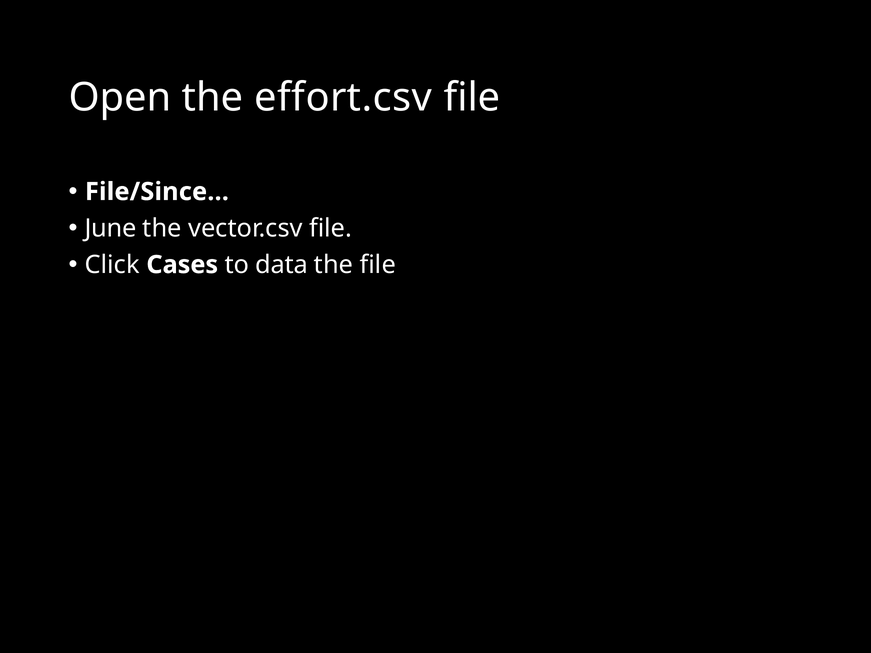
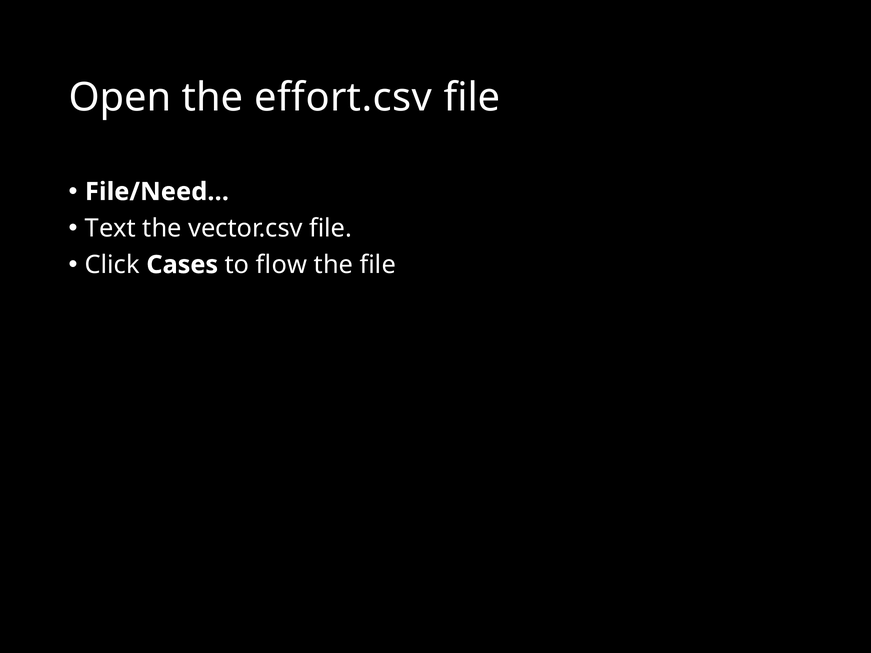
File/Since…: File/Since… -> File/Need… (157, 192)
June: June -> Text (110, 228)
data: data -> flow (281, 265)
